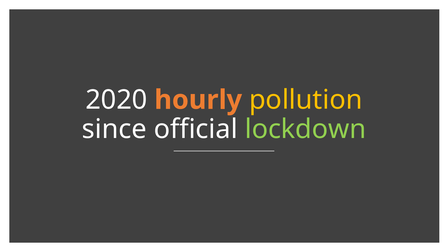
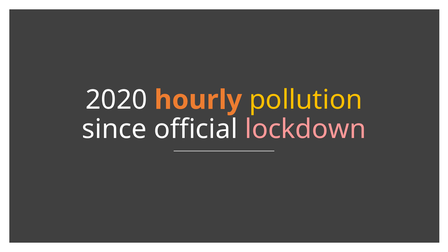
lockdown colour: light green -> pink (305, 129)
